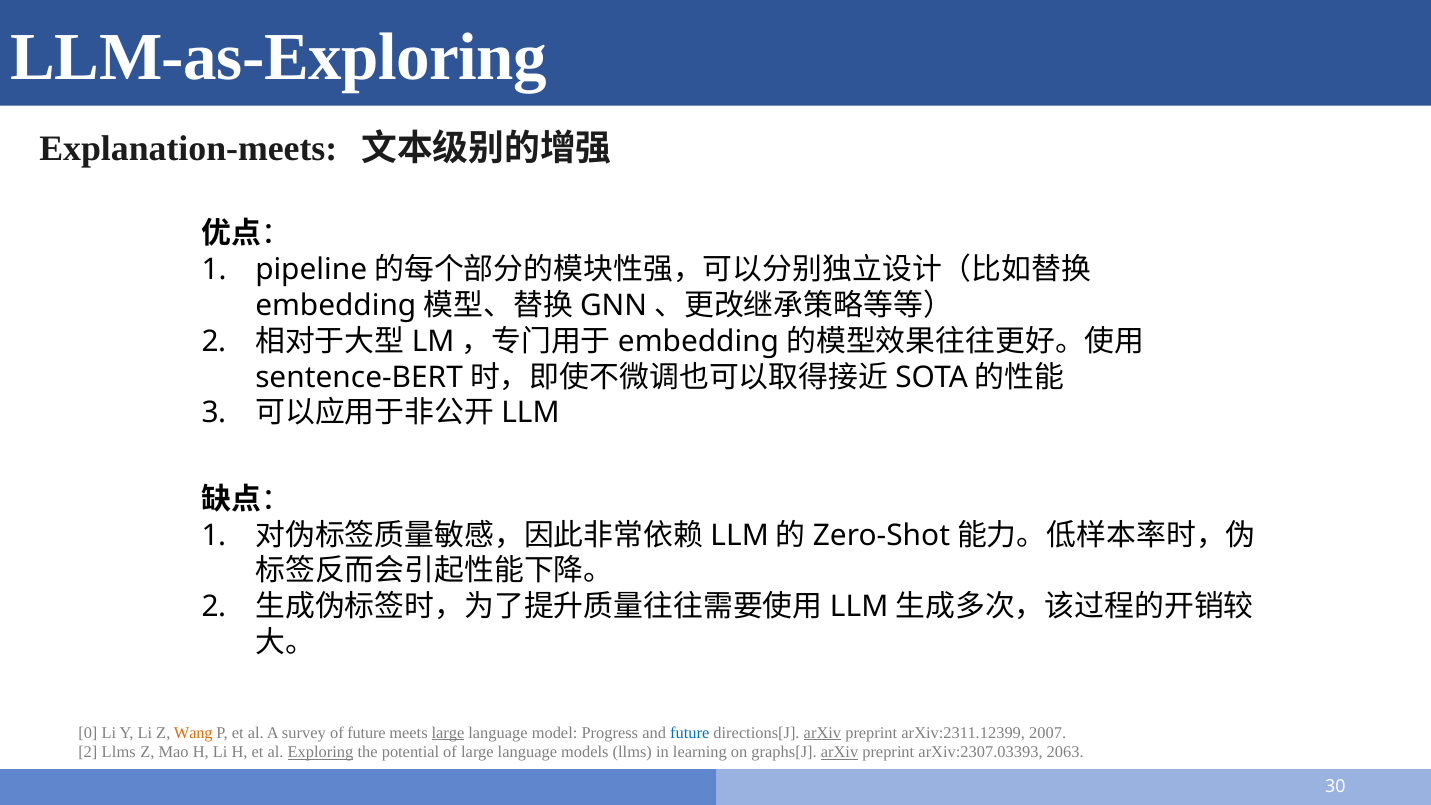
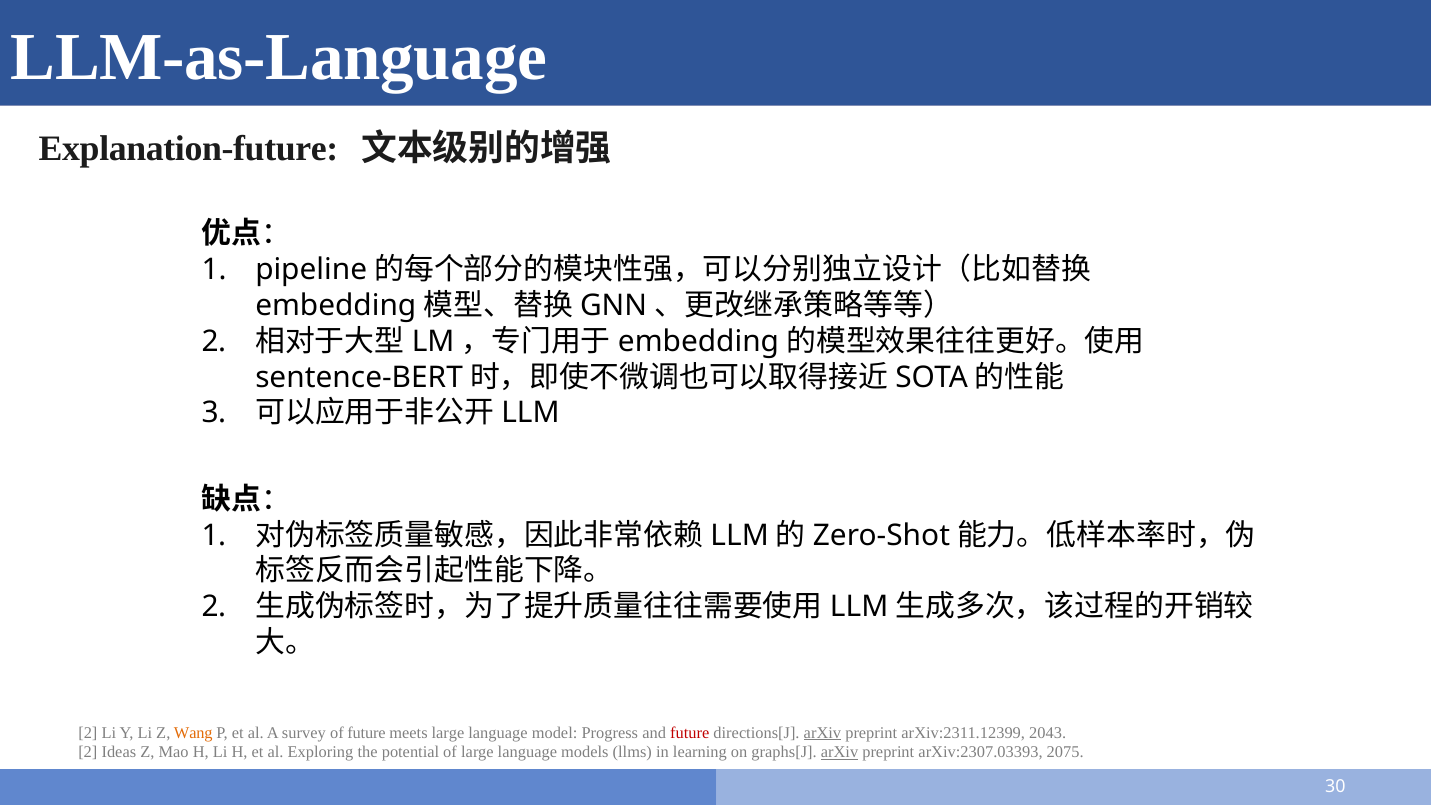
LLM-as-Exploring: LLM-as-Exploring -> LLM-as-Language (279, 57)
Explanation-meets: Explanation-meets -> Explanation-future (189, 149)
0: 0 -> 2 (88, 733)
large underline: present -> none (448, 733)
future colour: blue -> red (690, 733)
2007: 2007 -> 2043 (1048, 733)
2 Llms: Llms -> Ideas (119, 752)
Exploring underline: present -> none (321, 752)
2063: 2063 -> 2075 (1065, 752)
